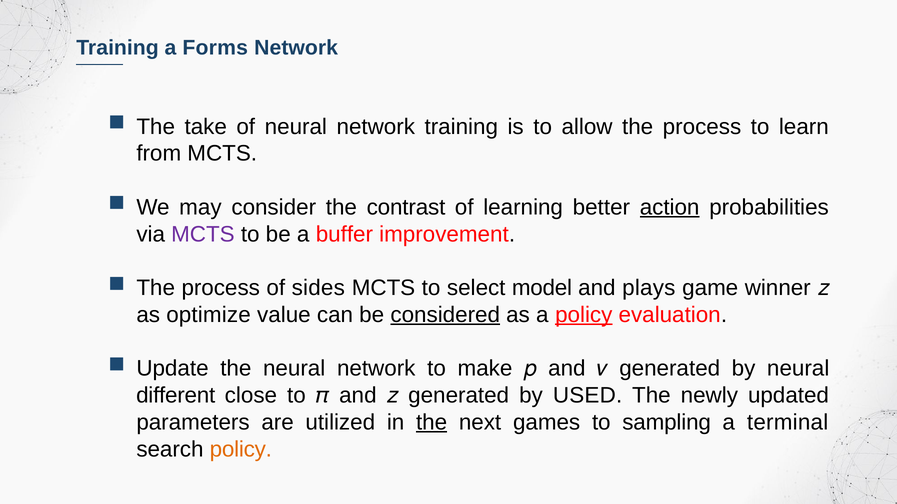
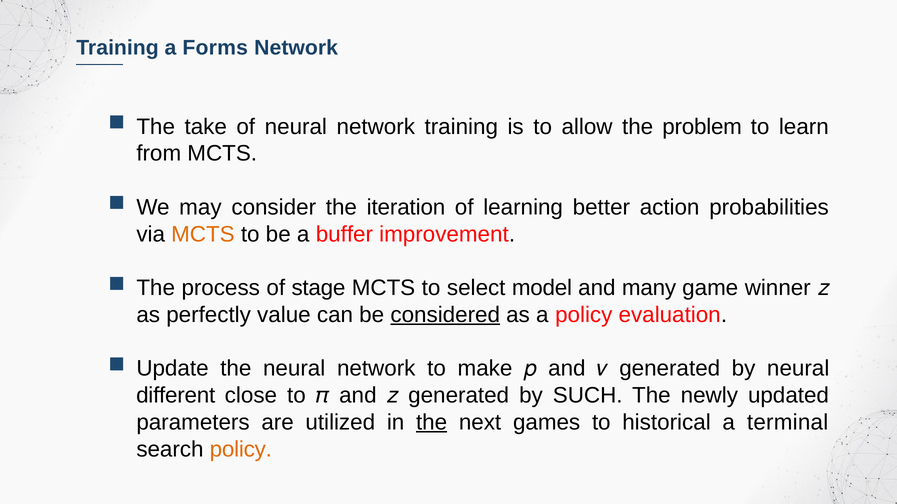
allow the process: process -> problem (702, 127)
contrast: contrast -> iteration (406, 207)
action underline: present -> none (670, 207)
MCTS colour: purple -> orange (203, 234)
sides: sides -> stage (318, 288)
plays: plays -> many (649, 288)
optimize: optimize -> perfectly (209, 315)
policy underline: present -> none (584, 315)
USED: USED -> SUCH (588, 396)
sampling: sampling -> historical (667, 423)
